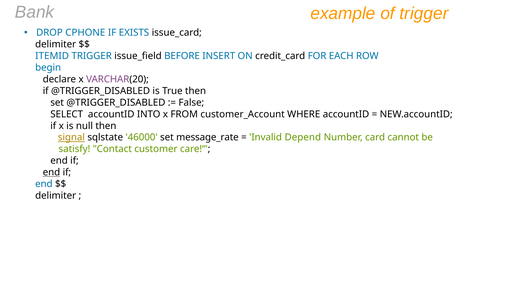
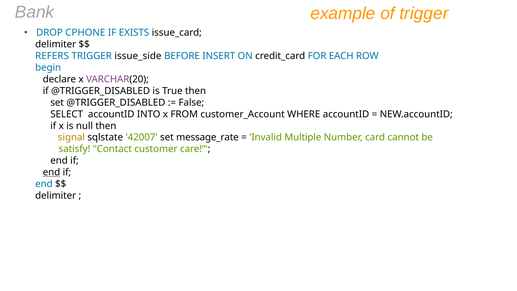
ITEMID: ITEMID -> REFERS (52, 56)
issue_field: issue_field -> issue_side (138, 56)
signal underline: present -> none (71, 137)
46000: 46000 -> 42007 (142, 137)
Depend: Depend -> Multiple (303, 137)
